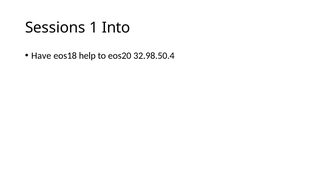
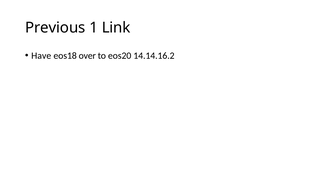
Sessions: Sessions -> Previous (55, 28)
Into: Into -> Link (116, 28)
help: help -> over (87, 55)
32.98.50.4: 32.98.50.4 -> 14.14.16.2 (154, 55)
